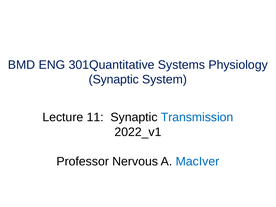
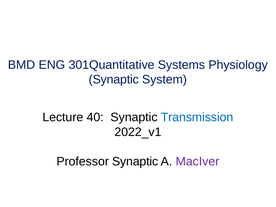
11: 11 -> 40 (95, 117)
Professor Nervous: Nervous -> Synaptic (135, 161)
MacIver colour: blue -> purple (198, 161)
